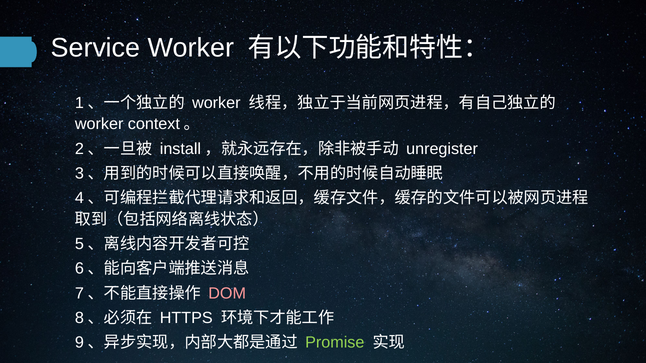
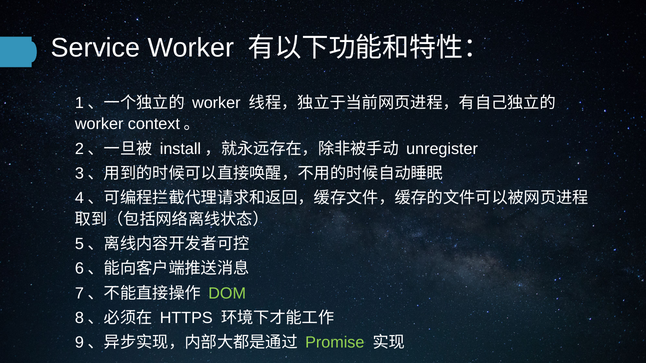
DOM colour: pink -> light green (227, 294)
